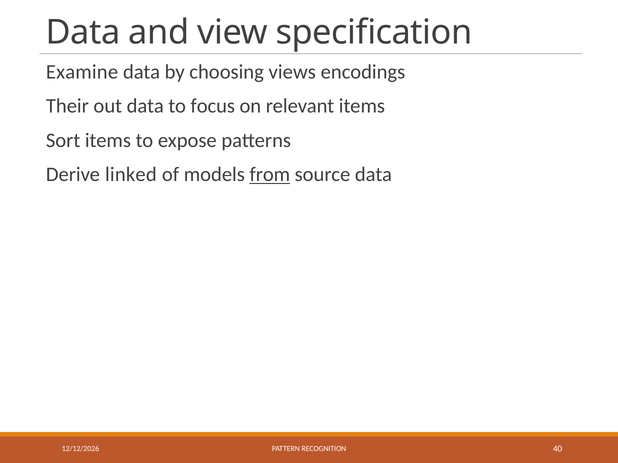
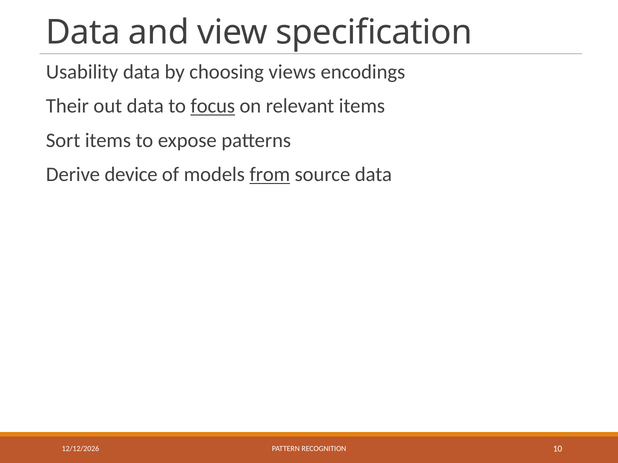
Examine: Examine -> Usability (82, 72)
focus underline: none -> present (213, 106)
linked: linked -> device (131, 175)
40: 40 -> 10 (558, 449)
